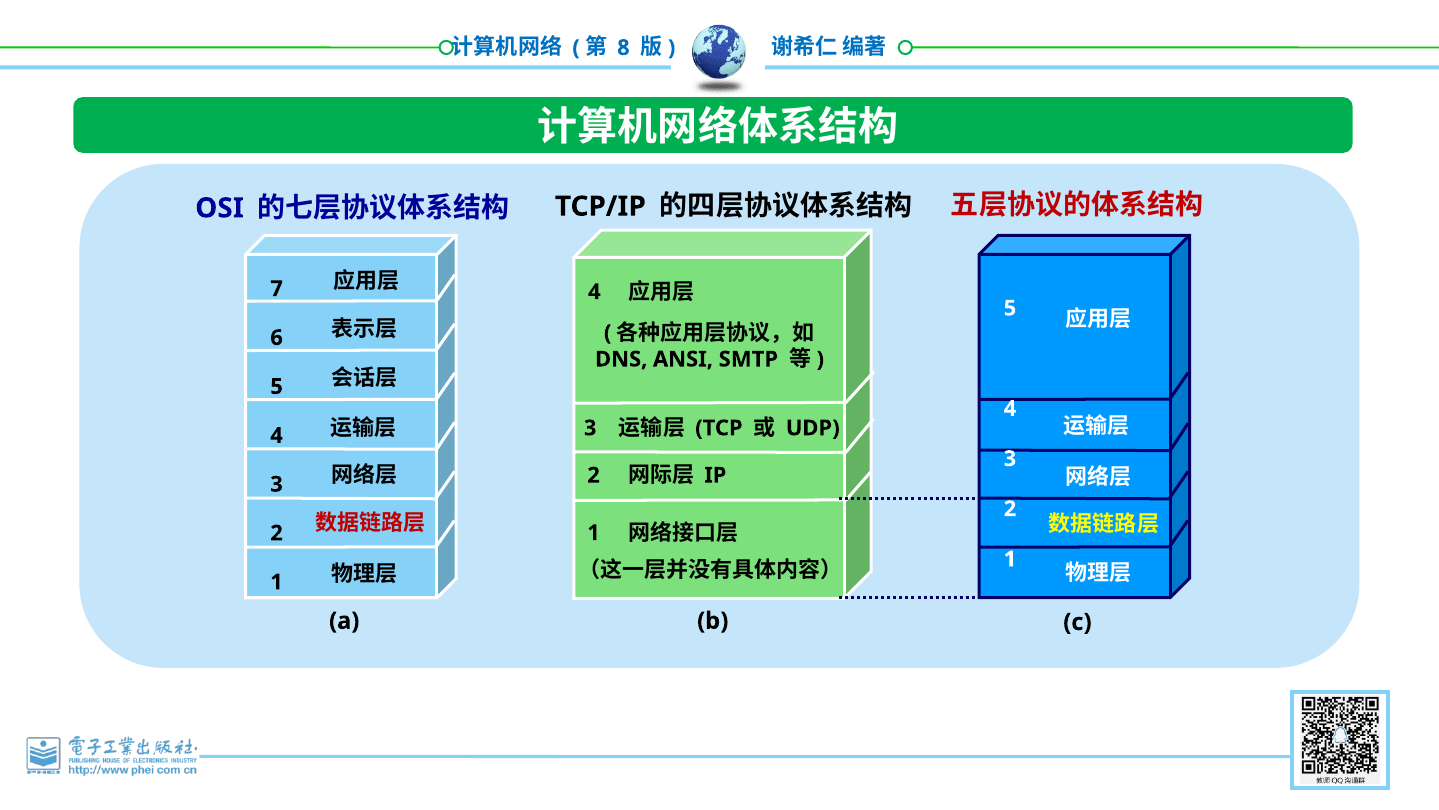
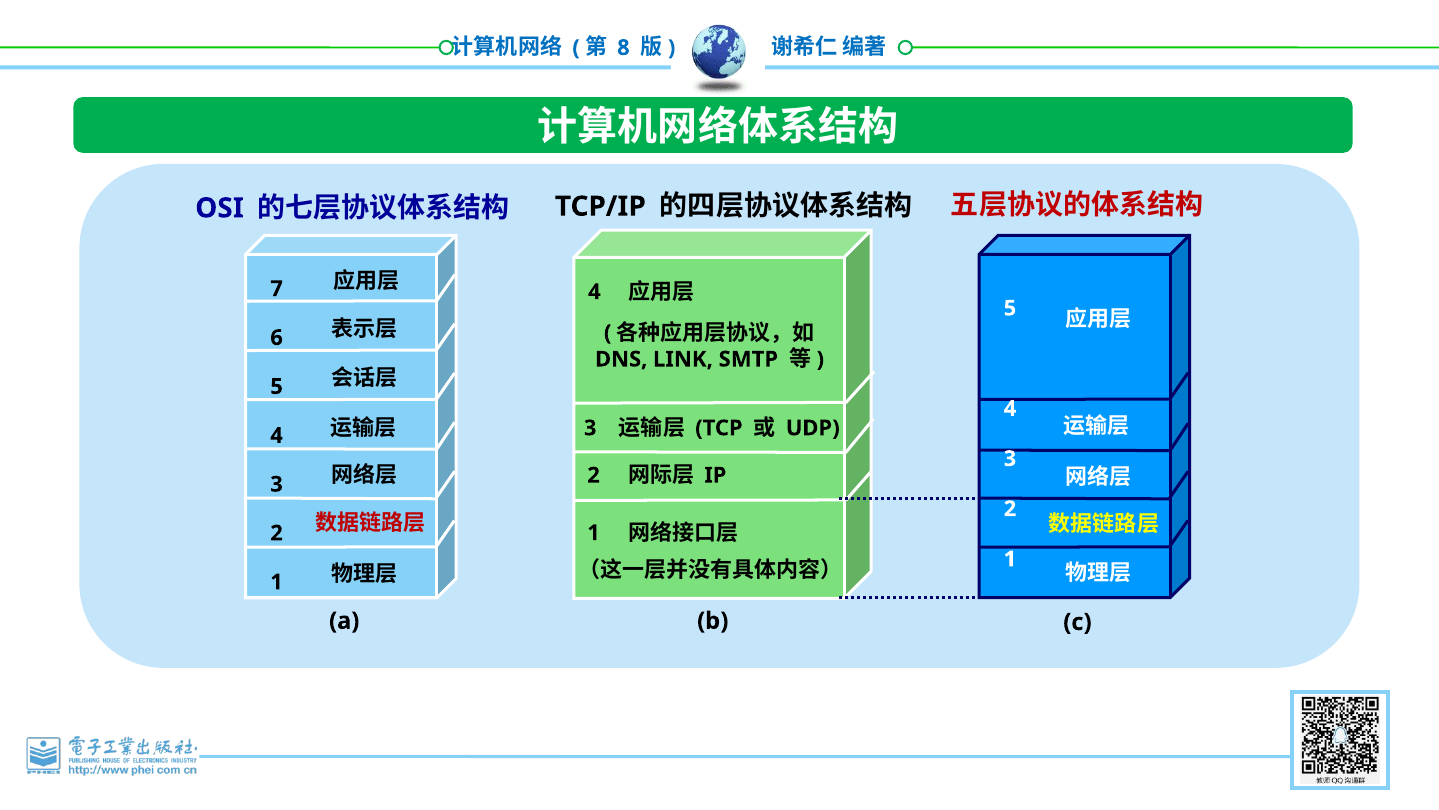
ANSI: ANSI -> LINK (683, 359)
